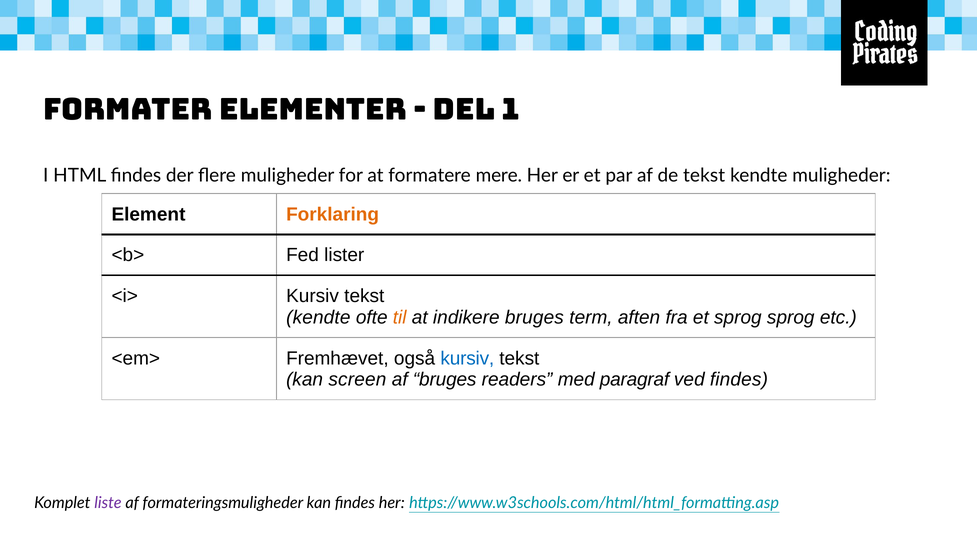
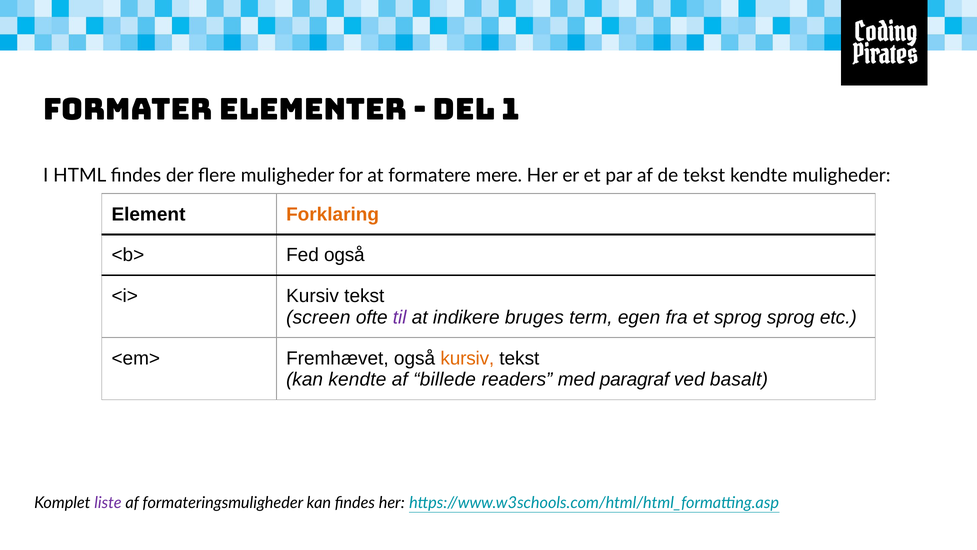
Fed lister: lister -> også (344, 255)
kendte: kendte -> screen (318, 317)
til colour: orange -> purple (400, 317)
aften: aften -> egen (639, 317)
kursiv colour: blue -> orange (467, 358)
kan screen: screen -> kendte (357, 379)
af bruges: bruges -> billede (445, 379)
ved findes: findes -> basalt (739, 379)
